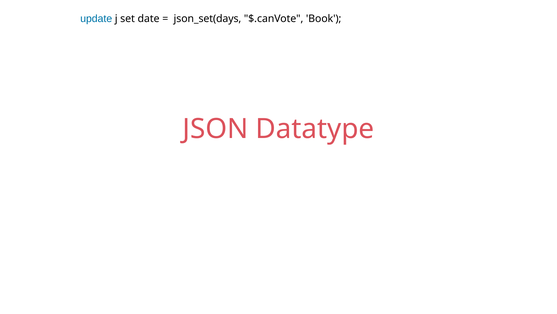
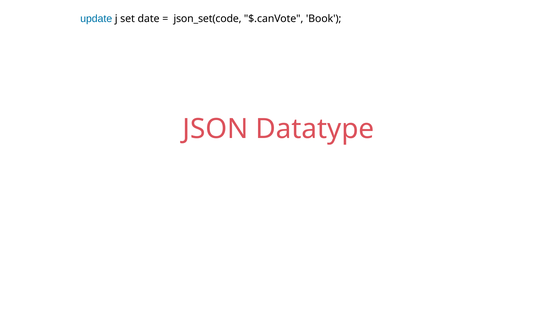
json_set(days: json_set(days -> json_set(code (208, 19)
